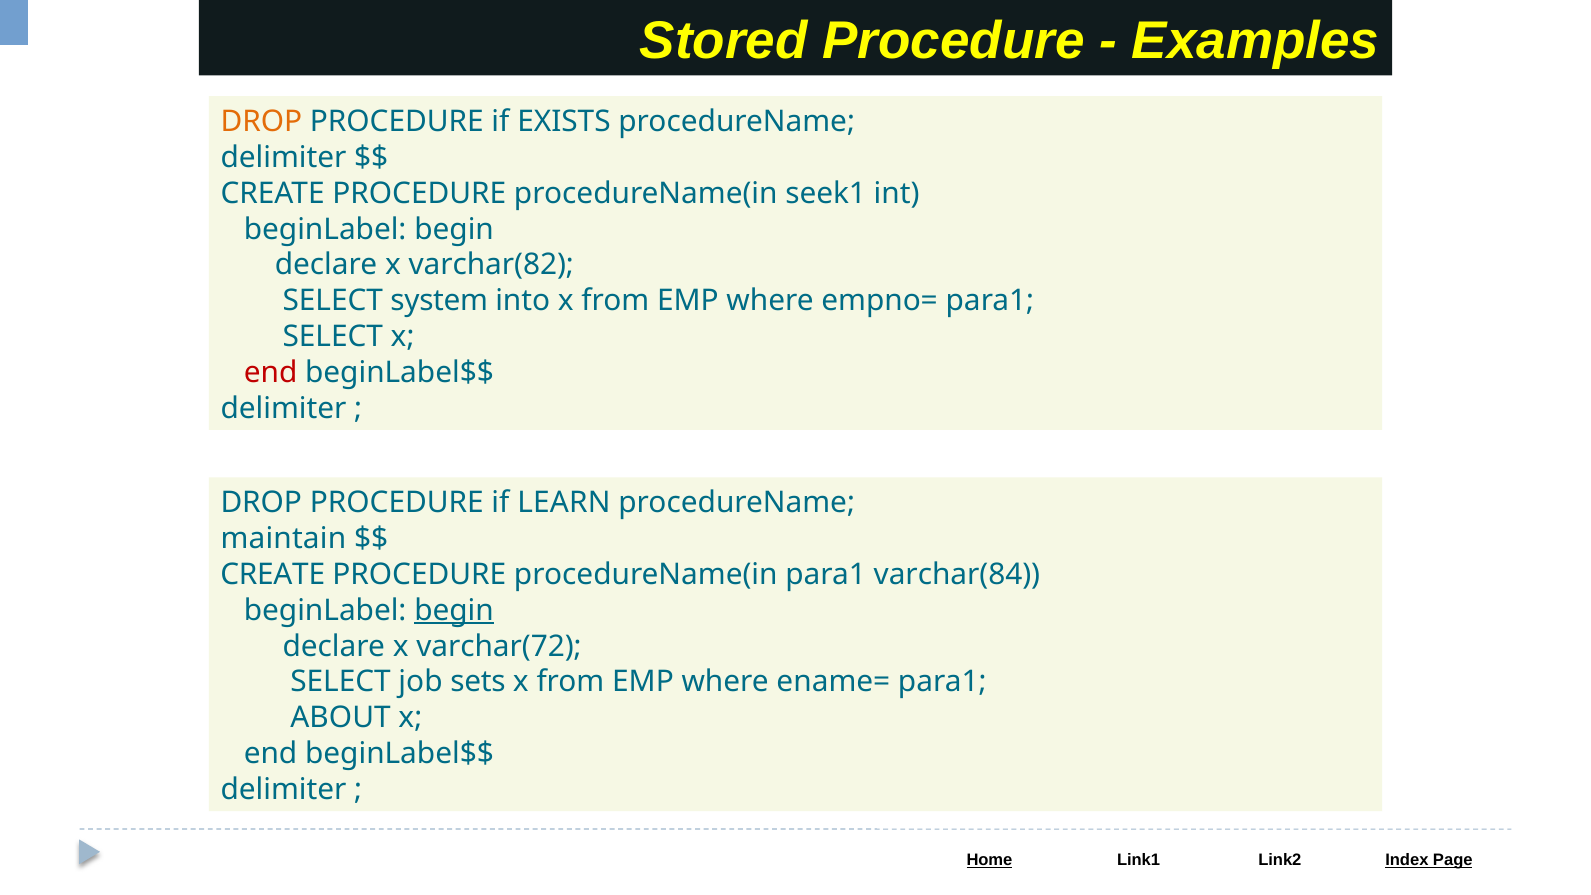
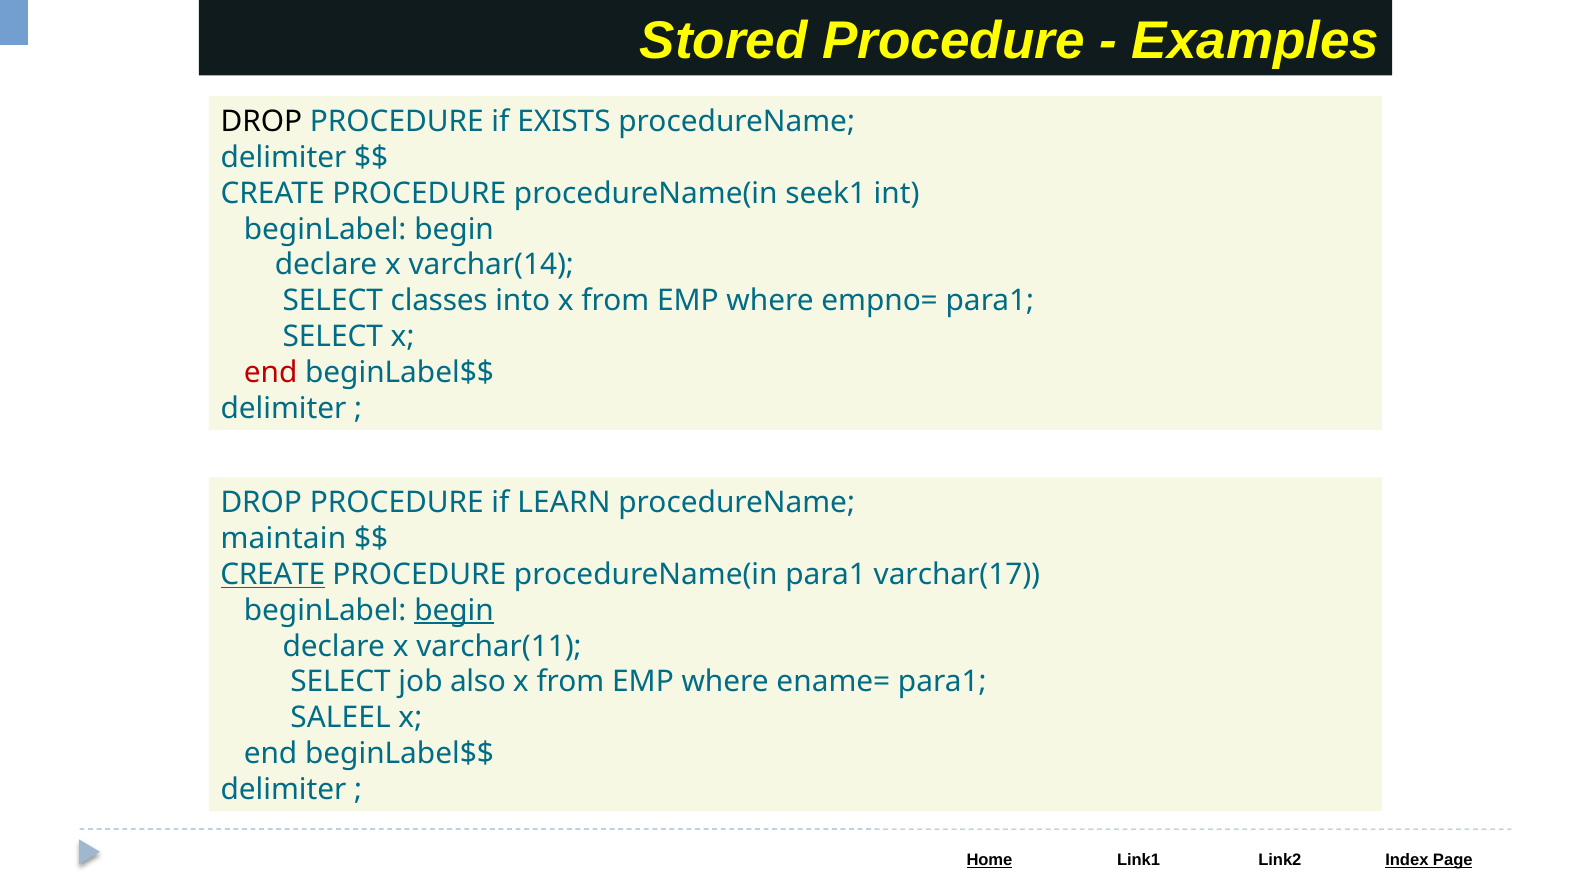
DROP colour: orange -> black (261, 122)
varchar(82: varchar(82 -> varchar(14 (491, 265)
system: system -> classes (439, 301)
CREATE underline: none -> present (273, 575)
varchar(84: varchar(84 -> varchar(17 (957, 575)
varchar(72: varchar(72 -> varchar(11 (499, 646)
sets: sets -> also (478, 682)
ABOUT: ABOUT -> SALEEL (341, 718)
